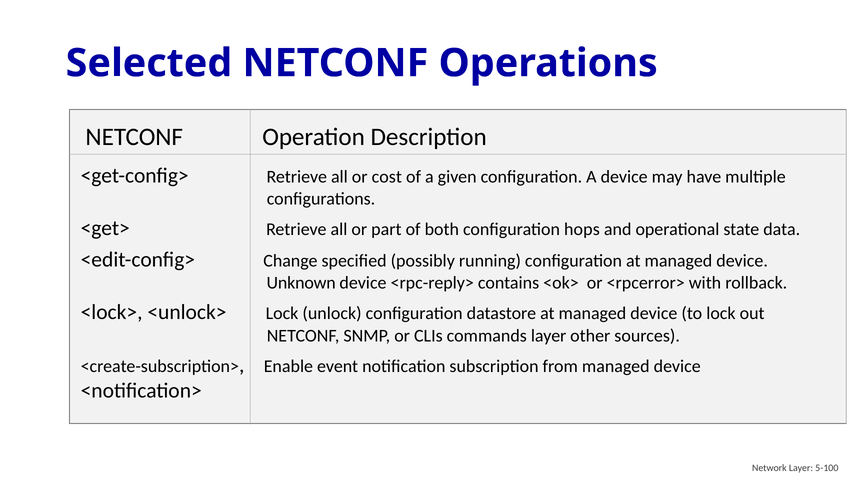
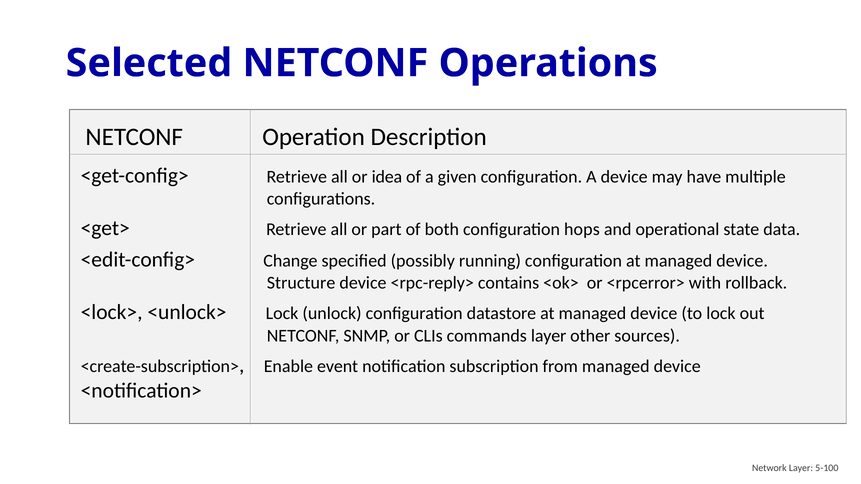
cost: cost -> idea (387, 177)
Unknown: Unknown -> Structure (301, 283)
